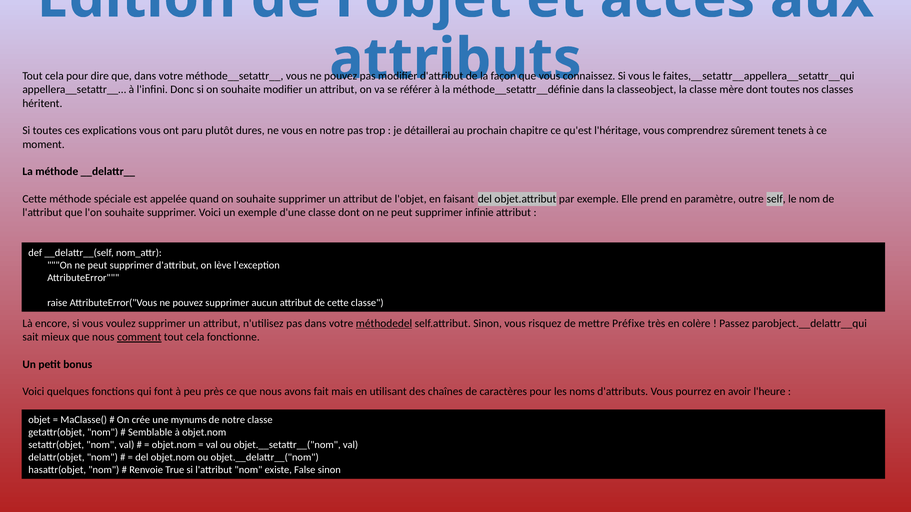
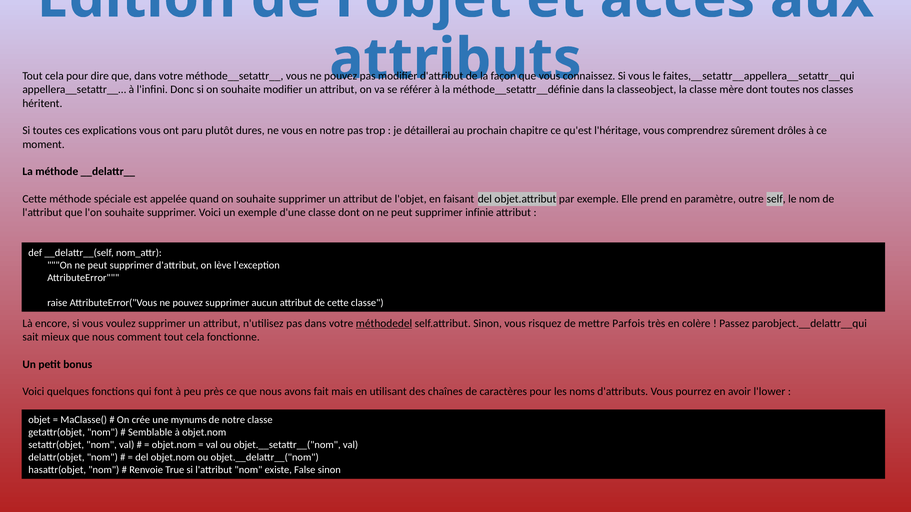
tenets: tenets -> drôles (792, 131)
Préfixe: Préfixe -> Parfois (629, 324)
comment underline: present -> none (139, 337)
l'heure: l'heure -> l'lower (769, 392)
